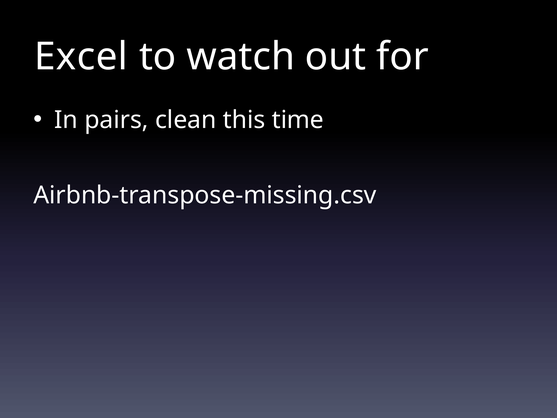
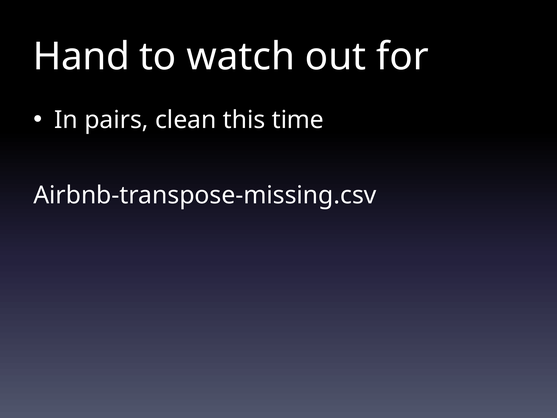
Excel: Excel -> Hand (81, 57)
